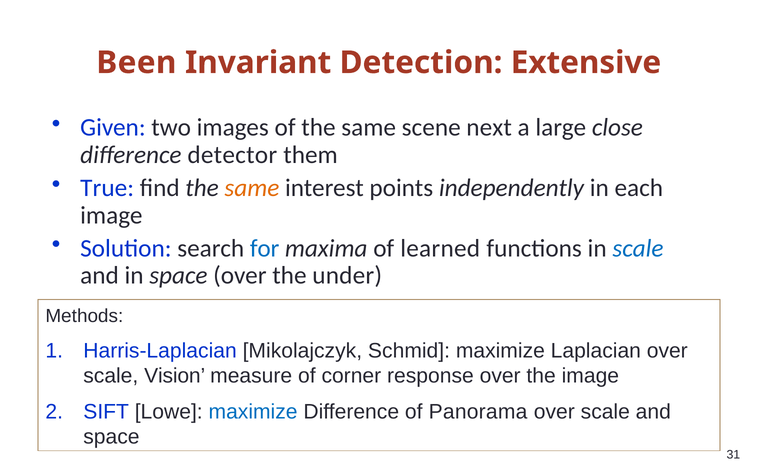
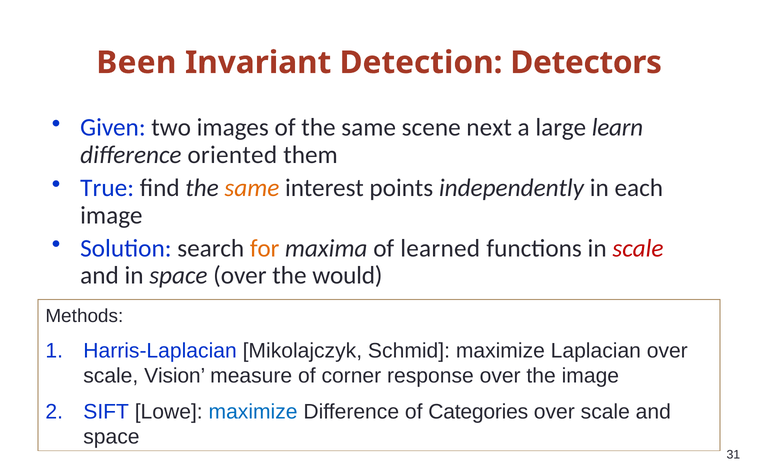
Extensive: Extensive -> Detectors (586, 63)
close: close -> learn (617, 128)
detector: detector -> oriented (232, 155)
for colour: blue -> orange (265, 249)
scale colour: blue -> red (638, 249)
under: under -> would (347, 276)
Panorama: Panorama -> Categories (478, 412)
